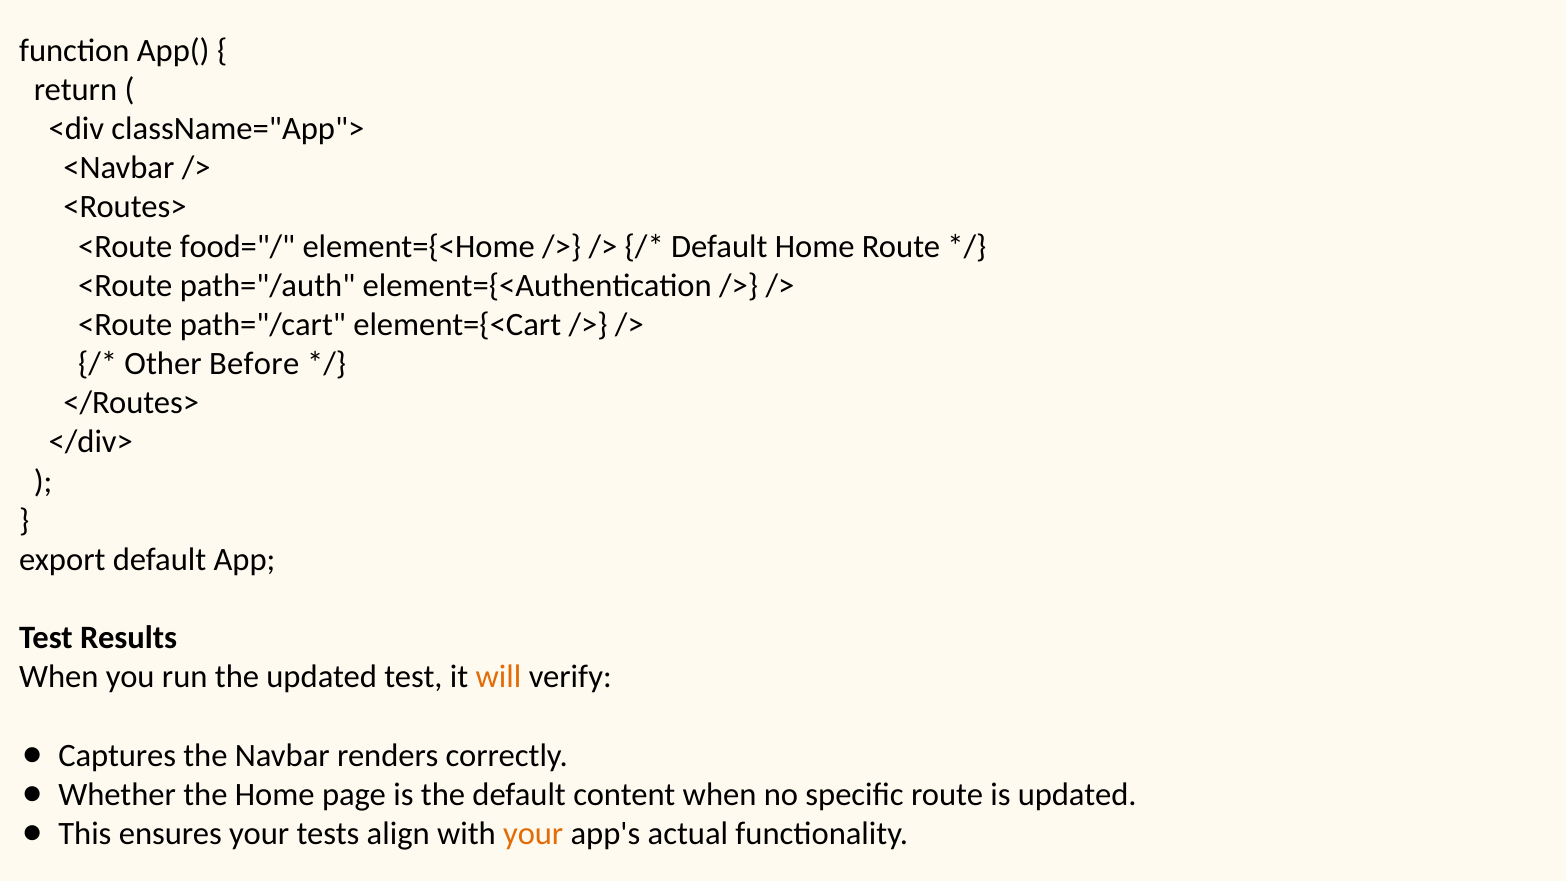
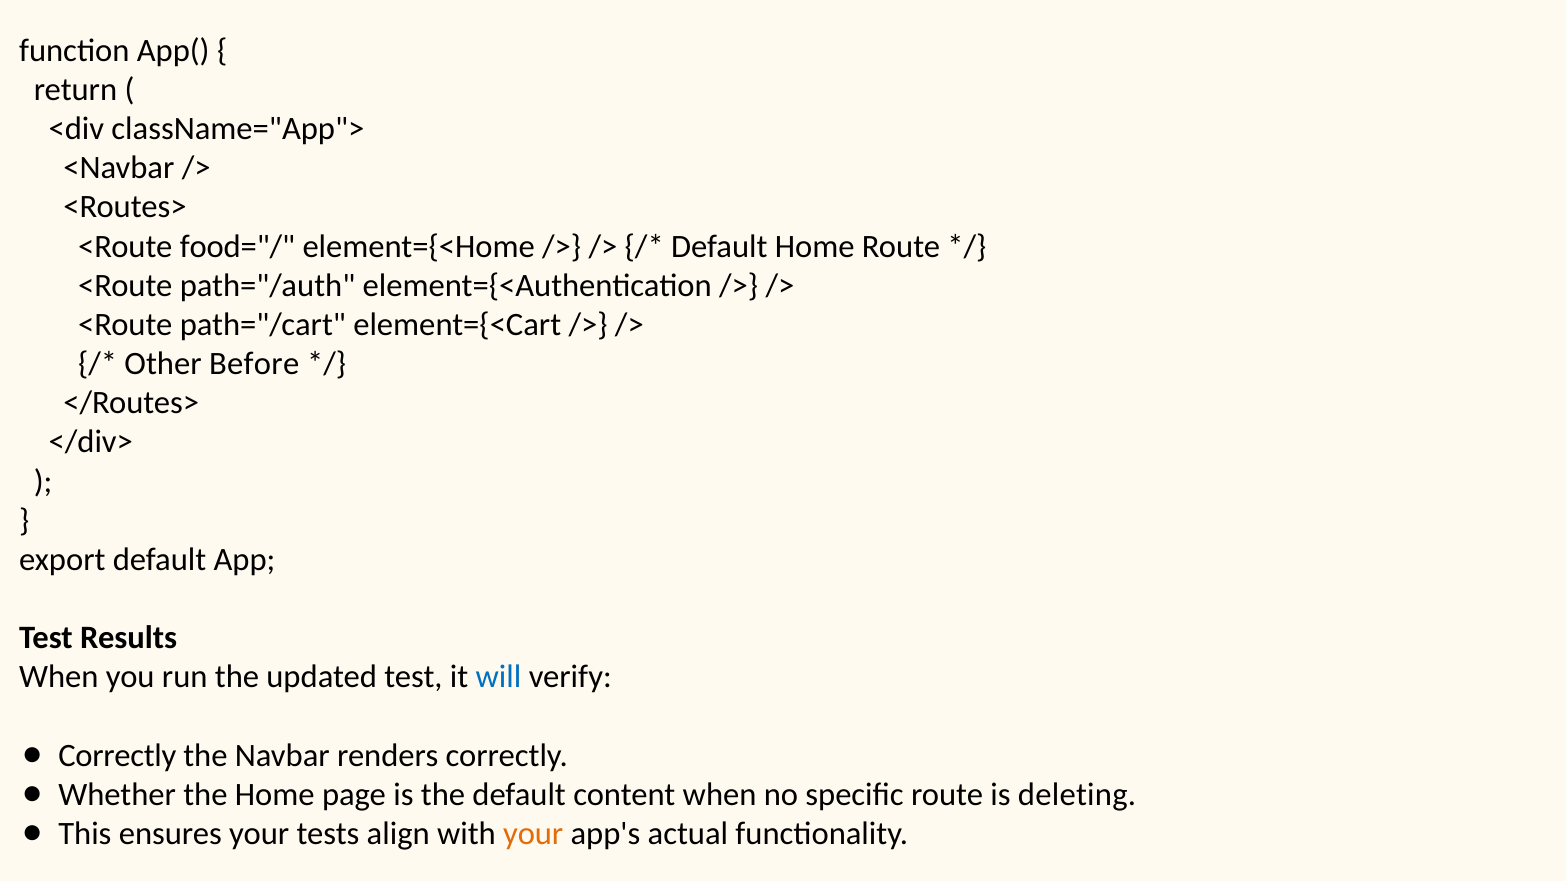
will colour: orange -> blue (498, 677)
Captures: Captures -> Correctly (117, 755)
is updated: updated -> deleting (1077, 794)
